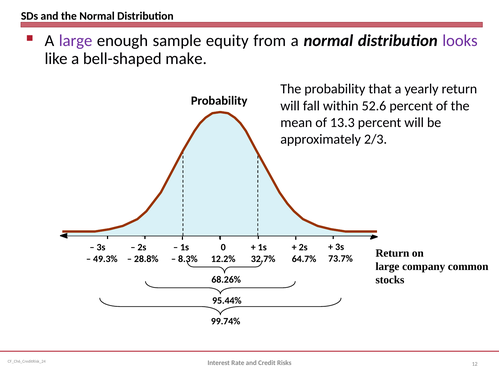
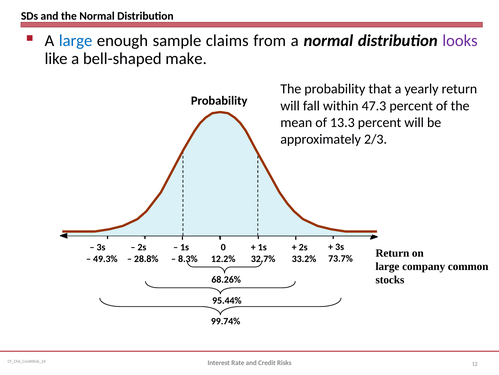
large colour: purple -> blue (76, 40)
equity: equity -> claims (227, 40)
52.6: 52.6 -> 47.3 (374, 106)
64.7%: 64.7% -> 33.2% (304, 258)
